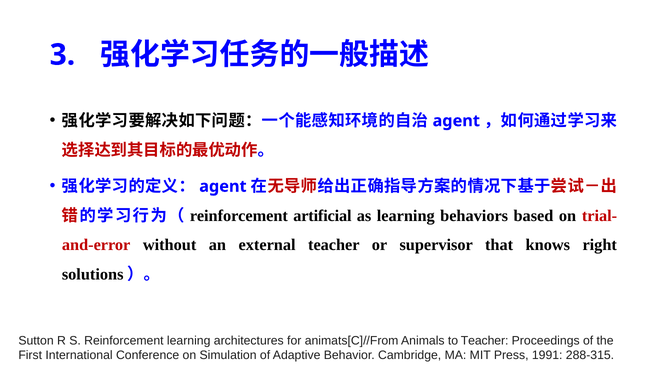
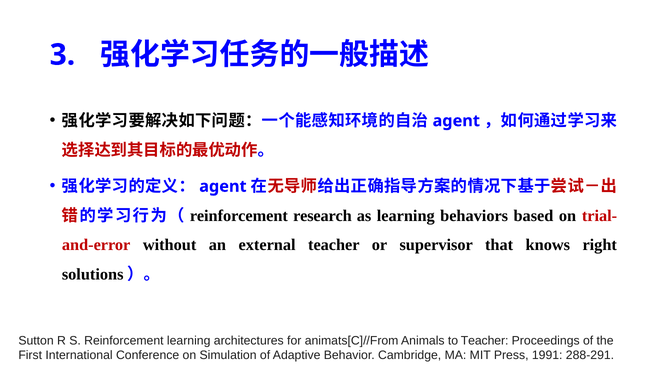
artificial: artificial -> research (322, 216)
288-315: 288-315 -> 288-291 (590, 355)
